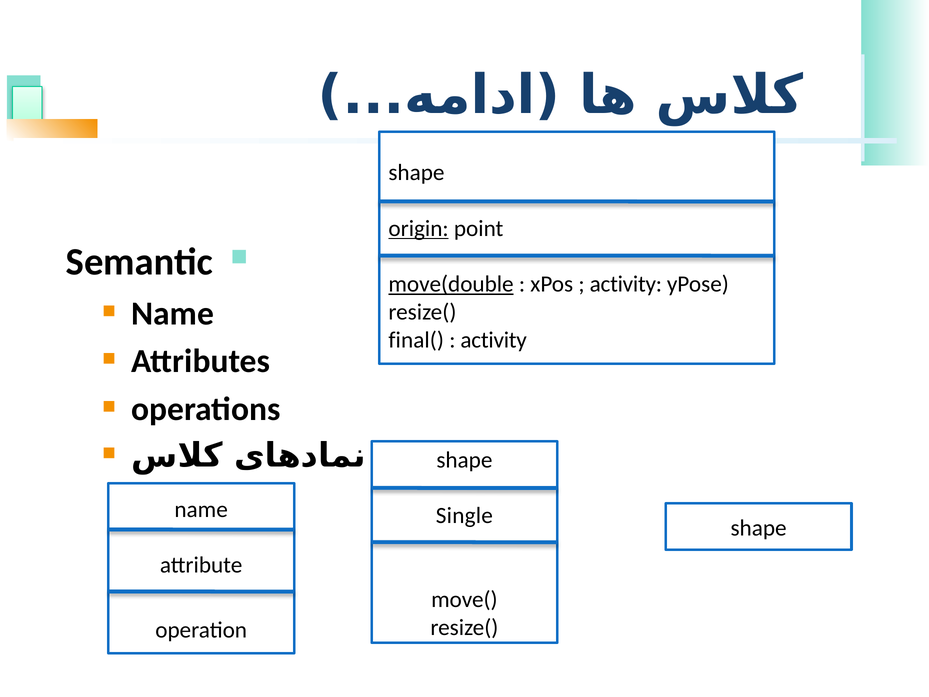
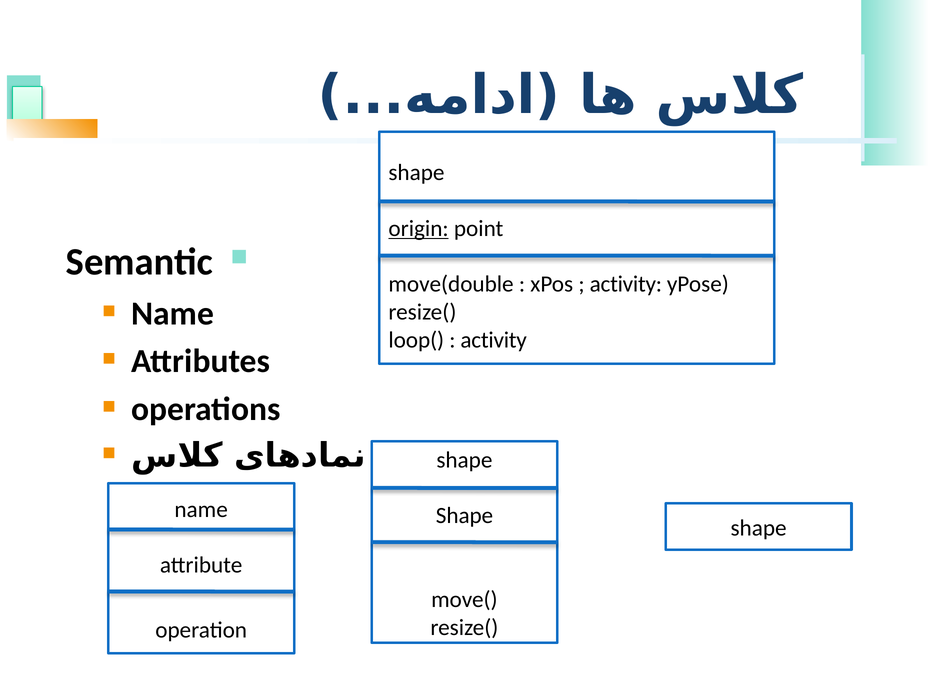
move(double underline: present -> none (451, 284)
final(: final( -> loop( (416, 340)
Single: Single -> Shape (465, 516)
